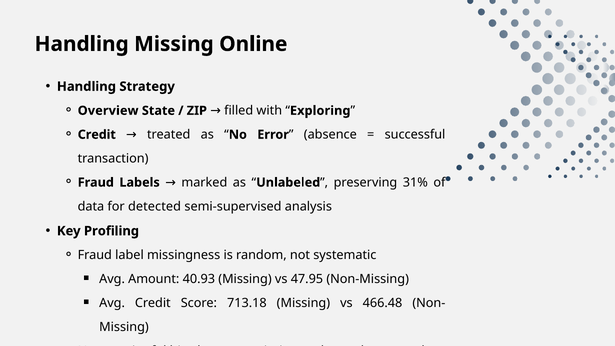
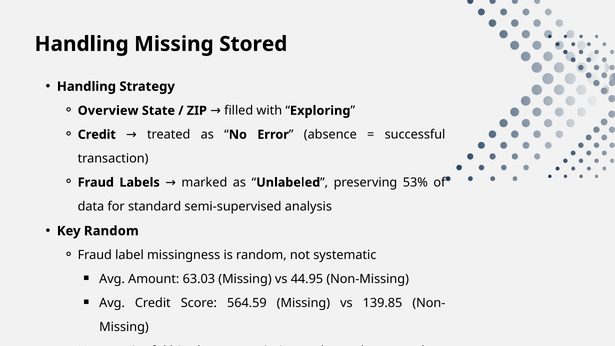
Online: Online -> Stored (253, 44)
31%: 31% -> 53% (415, 182)
detected: detected -> standard (155, 206)
Key Profiling: Profiling -> Random (111, 231)
40.93: 40.93 -> 63.03 (199, 279)
47.95: 47.95 -> 44.95 (307, 279)
713.18: 713.18 -> 564.59 (247, 303)
466.48: 466.48 -> 139.85 (383, 303)
